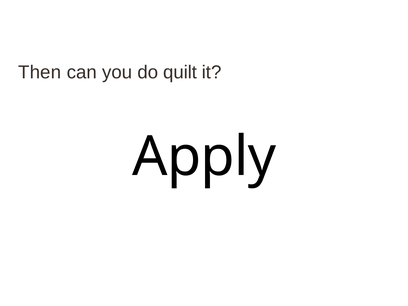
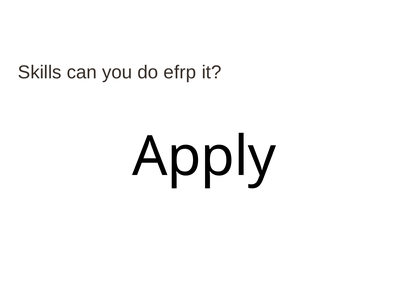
Then: Then -> Skills (40, 72)
quilt: quilt -> efrp (180, 72)
